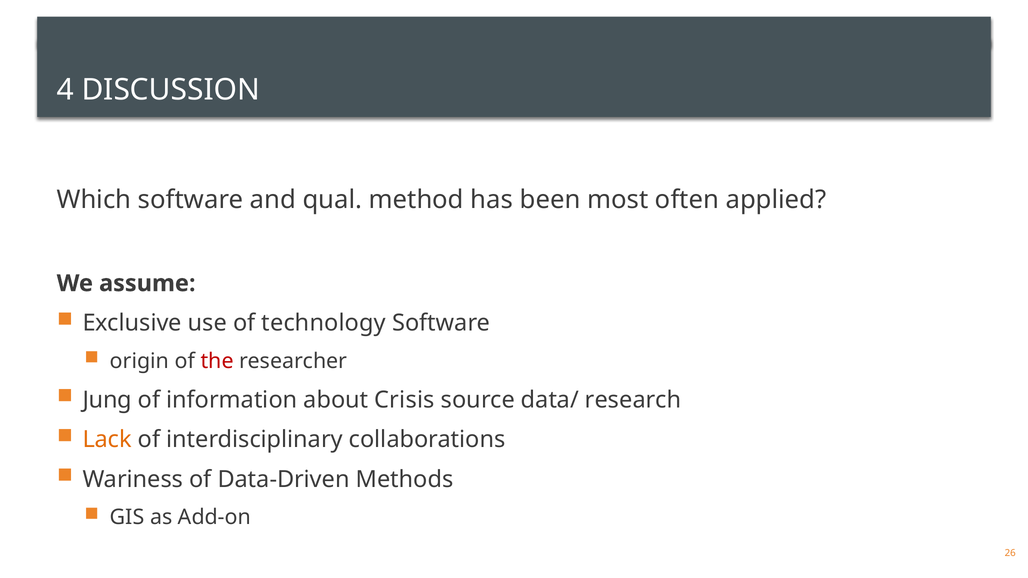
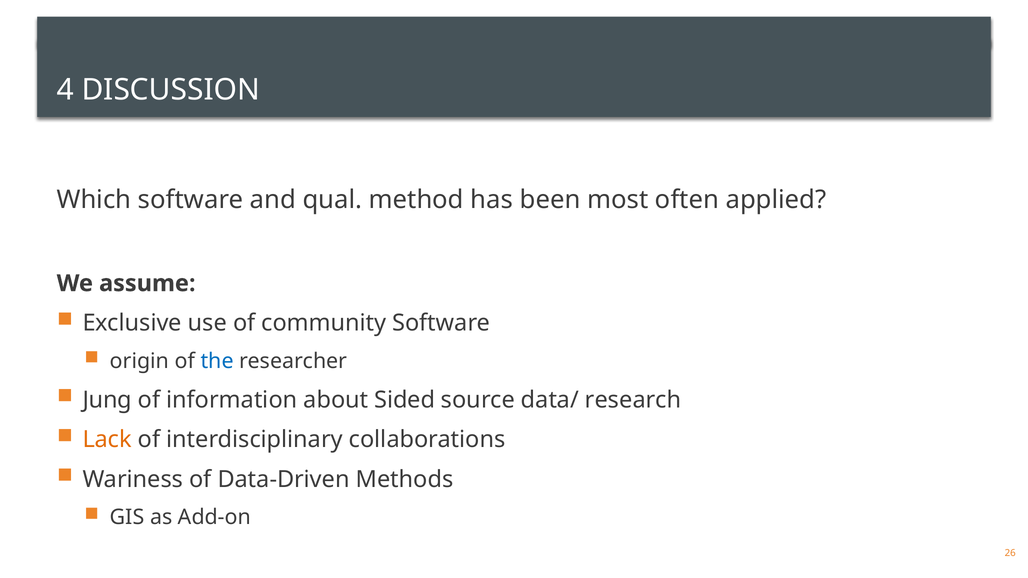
technology: technology -> community (324, 323)
the colour: red -> blue (217, 361)
Crisis: Crisis -> Sided (405, 400)
